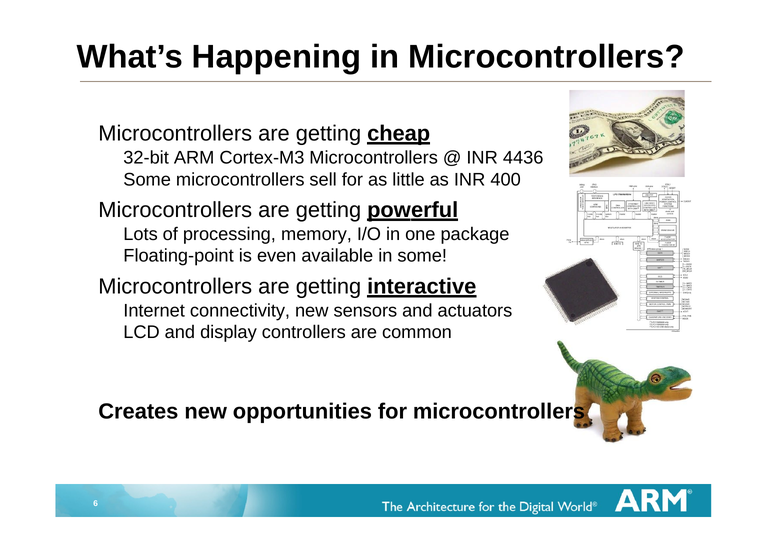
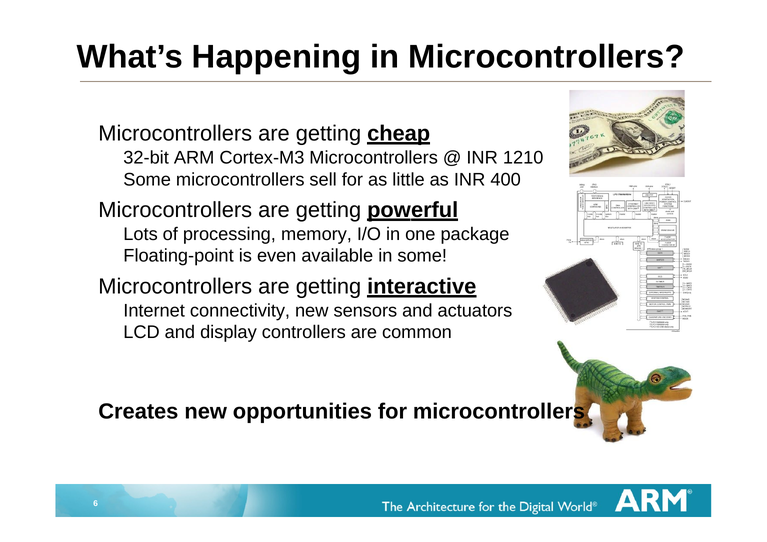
4436: 4436 -> 1210 (523, 158)
